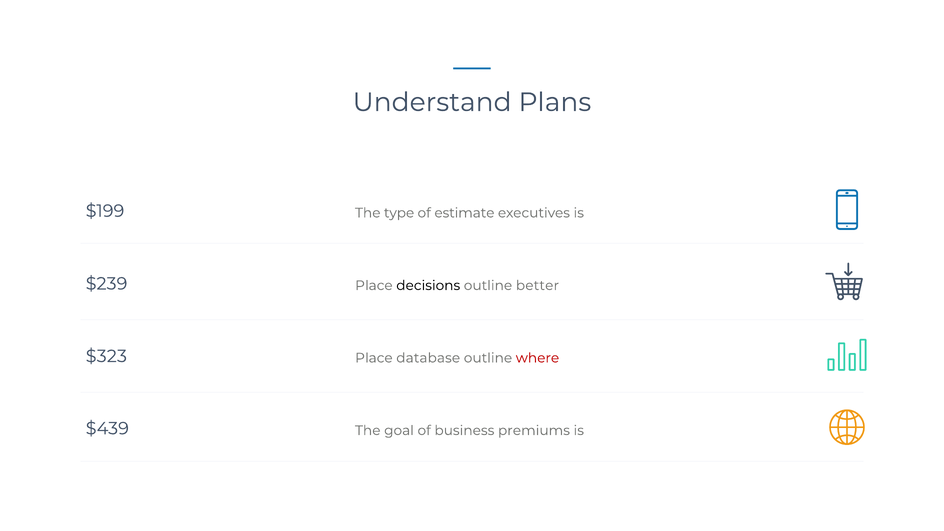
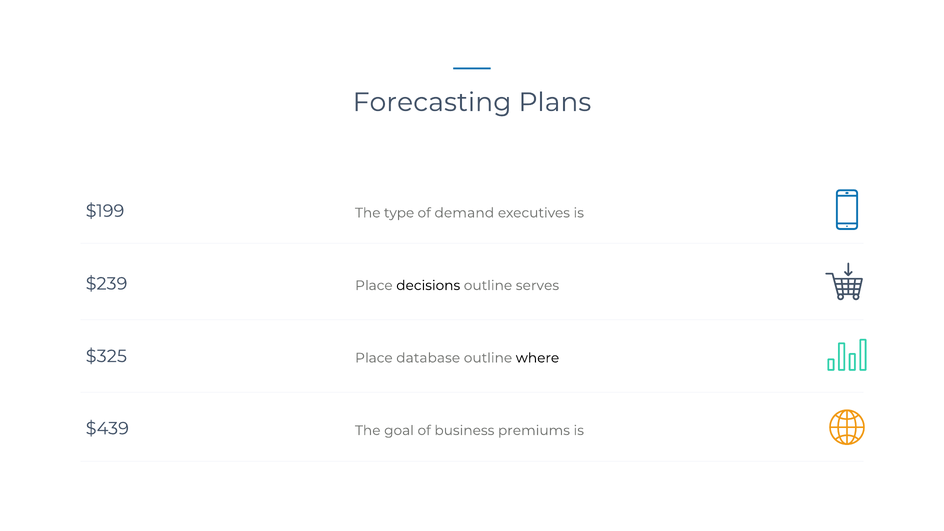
Understand: Understand -> Forecasting (432, 102)
estimate: estimate -> demand (464, 213)
better: better -> serves (537, 286)
$323: $323 -> $325 (106, 356)
where colour: red -> black (537, 358)
